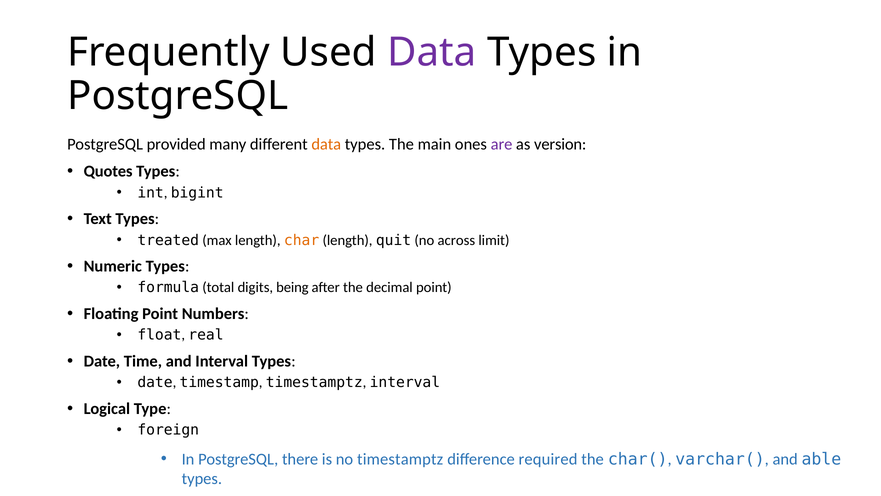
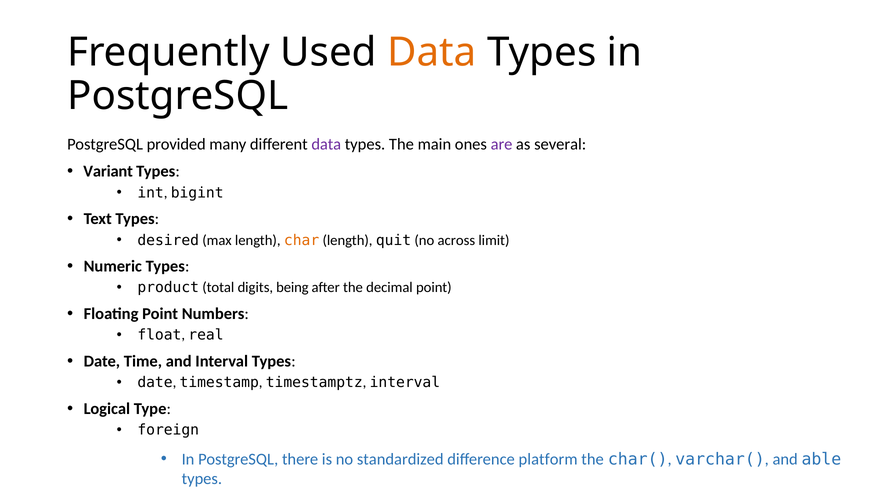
Data colour: purple -> orange (432, 52)
data colour: orange -> purple (326, 144)
version: version -> several (560, 144)
Quotes: Quotes -> Variant (108, 171)
treated: treated -> desired (168, 240)
formula: formula -> product (168, 287)
no timestamptz: timestamptz -> standardized (400, 459)
required: required -> platform (548, 459)
